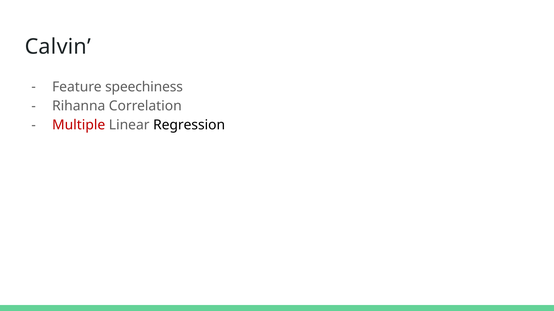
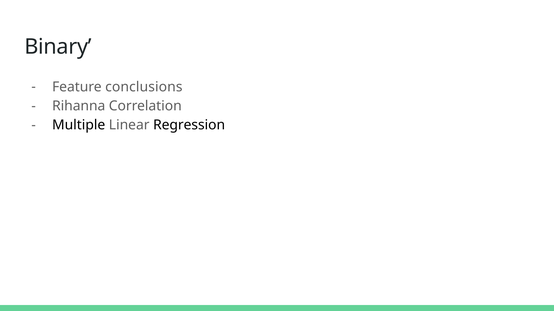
Calvin: Calvin -> Binary (58, 47)
speechiness: speechiness -> conclusions (144, 87)
Multiple colour: red -> black (79, 125)
